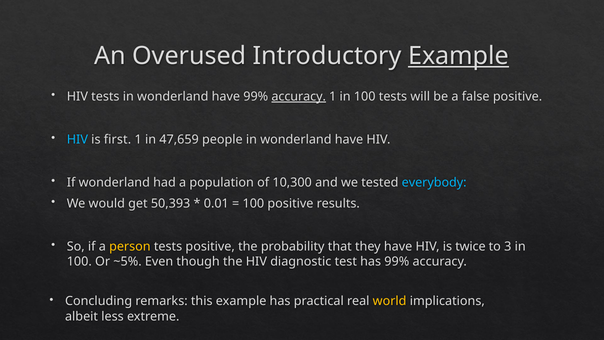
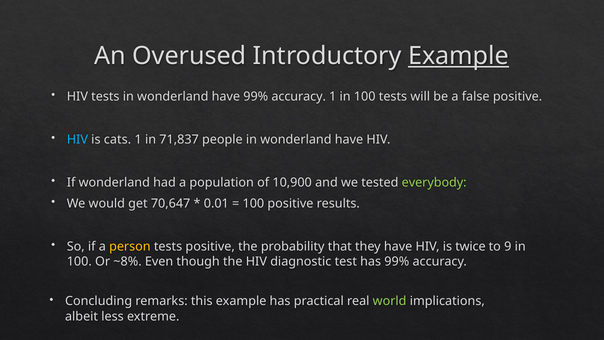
accuracy underline: present -> none (299, 97)
first: first -> cats (117, 139)
47,659: 47,659 -> 71,837 (179, 139)
10,300: 10,300 -> 10,900 (292, 182)
everybody colour: light blue -> light green (434, 182)
50,393: 50,393 -> 70,647 (171, 204)
3: 3 -> 9 (508, 246)
~5%: ~5% -> ~8% (127, 262)
world colour: yellow -> light green (390, 301)
